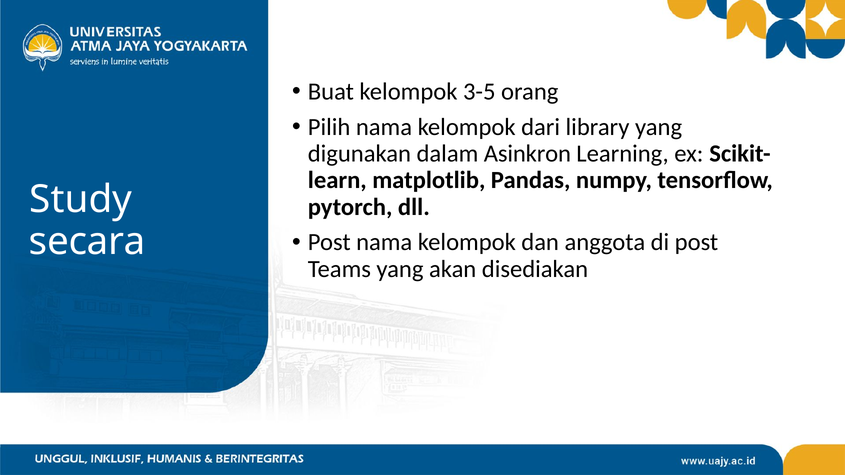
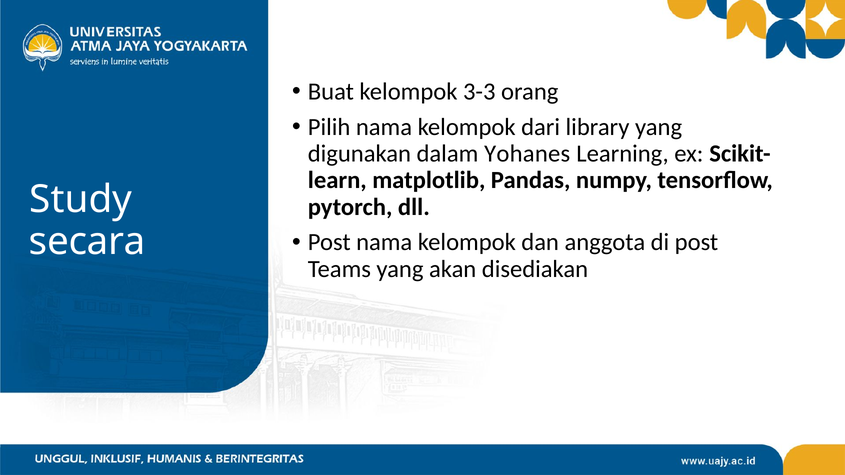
3-5: 3-5 -> 3-3 (479, 92)
Asinkron: Asinkron -> Yohanes (527, 154)
